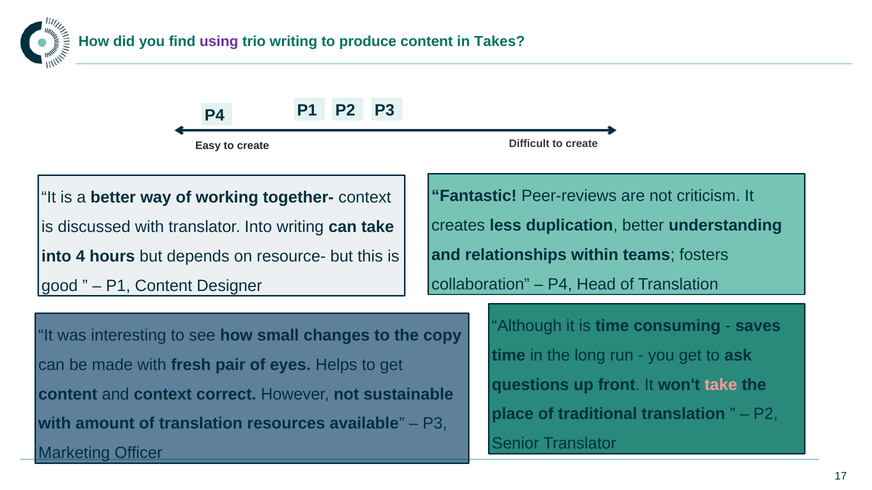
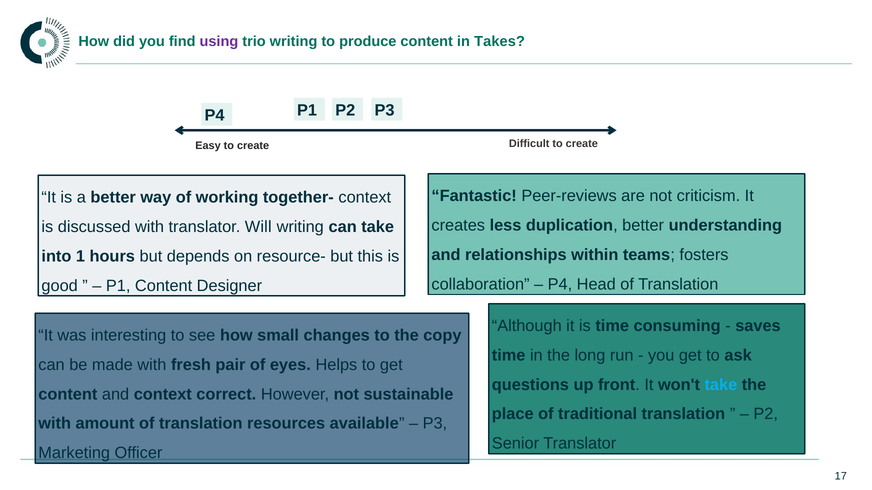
translator Into: Into -> Will (258, 227)
4: 4 -> 1 (81, 257)
take colour: pink -> light blue (721, 385)
